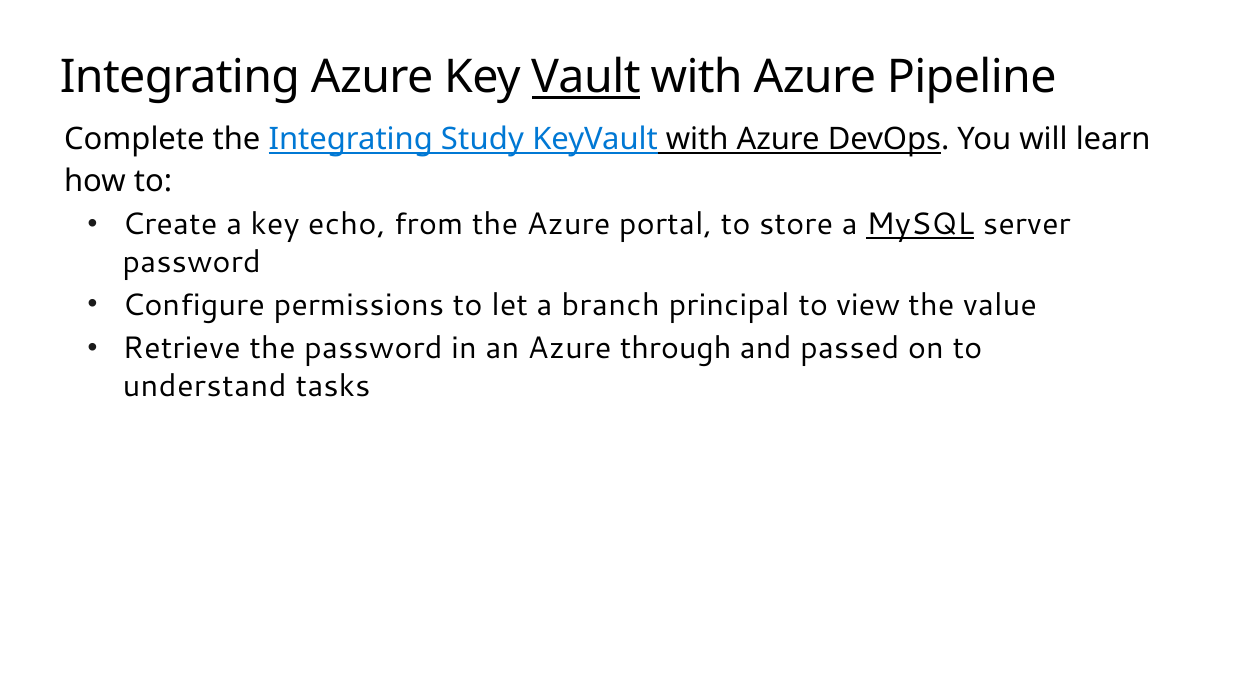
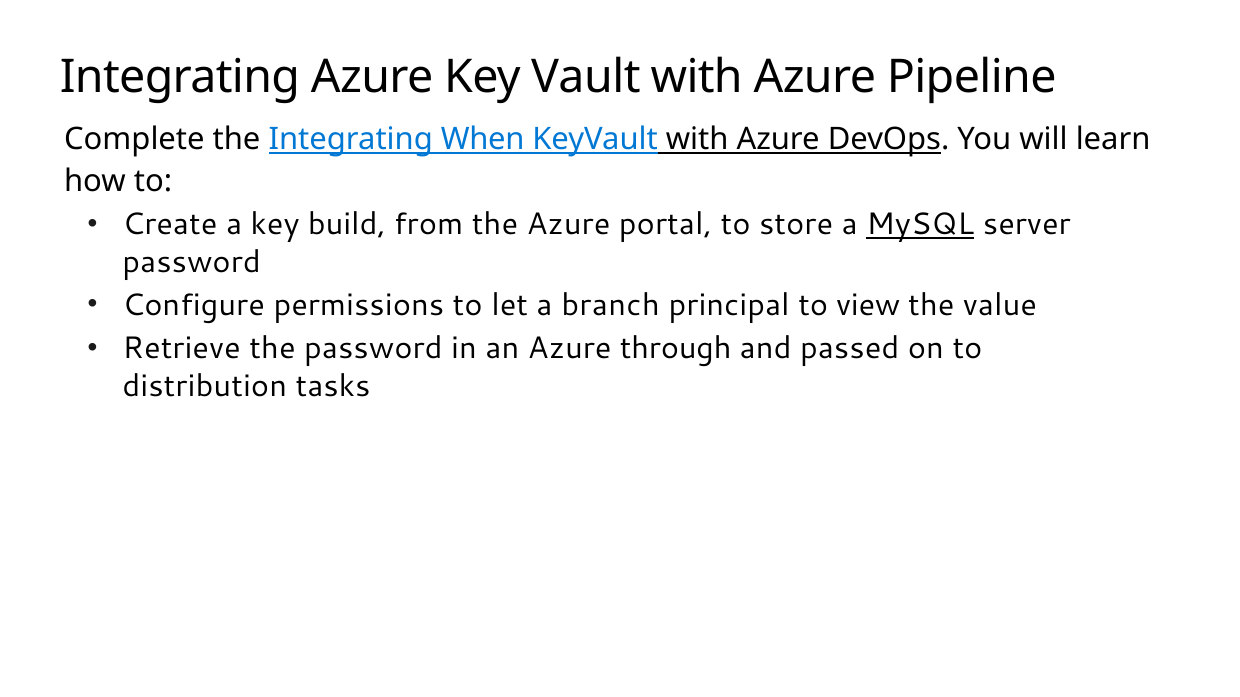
Vault underline: present -> none (586, 78)
Study: Study -> When (483, 139)
echo: echo -> build (347, 225)
understand: understand -> distribution (205, 386)
